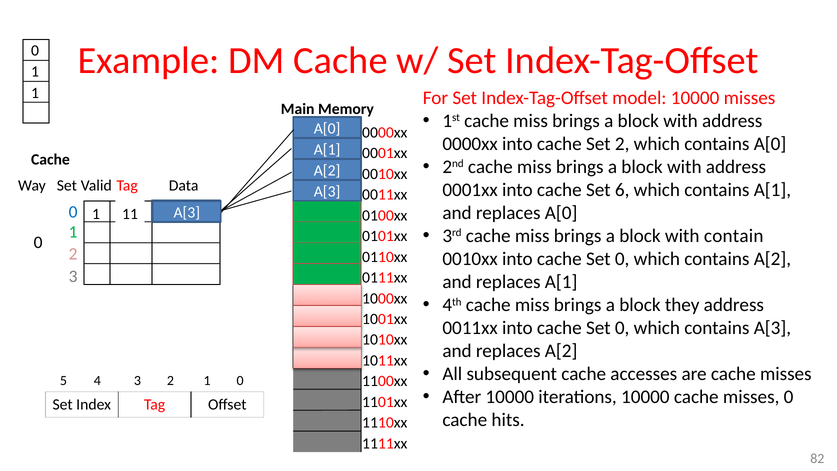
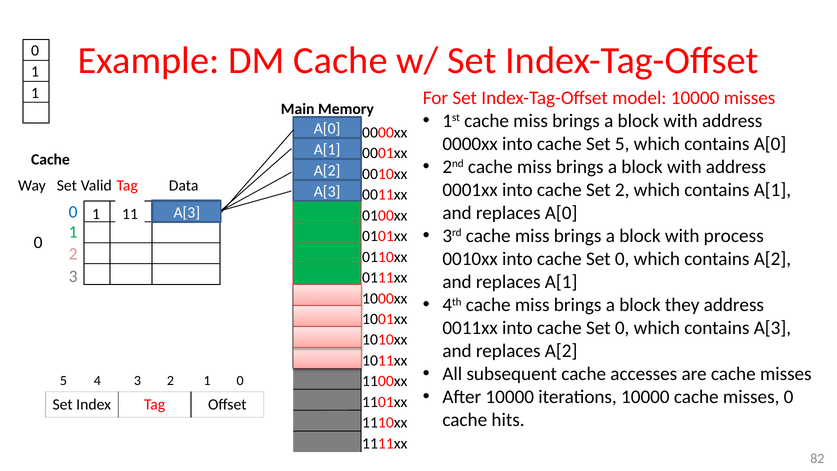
Set 2: 2 -> 5 (622, 144)
Set 6: 6 -> 2 (622, 190)
contain: contain -> process (734, 236)
